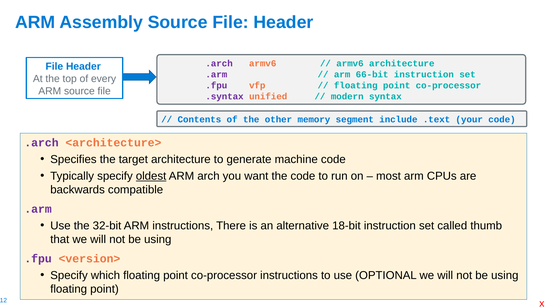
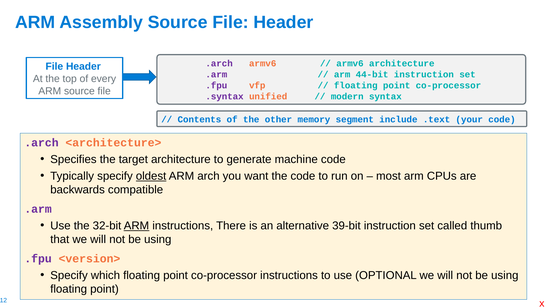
66-bit: 66-bit -> 44-bit (372, 74)
ARM underline: none -> present (136, 225)
18-bit: 18-bit -> 39-bit (346, 225)
